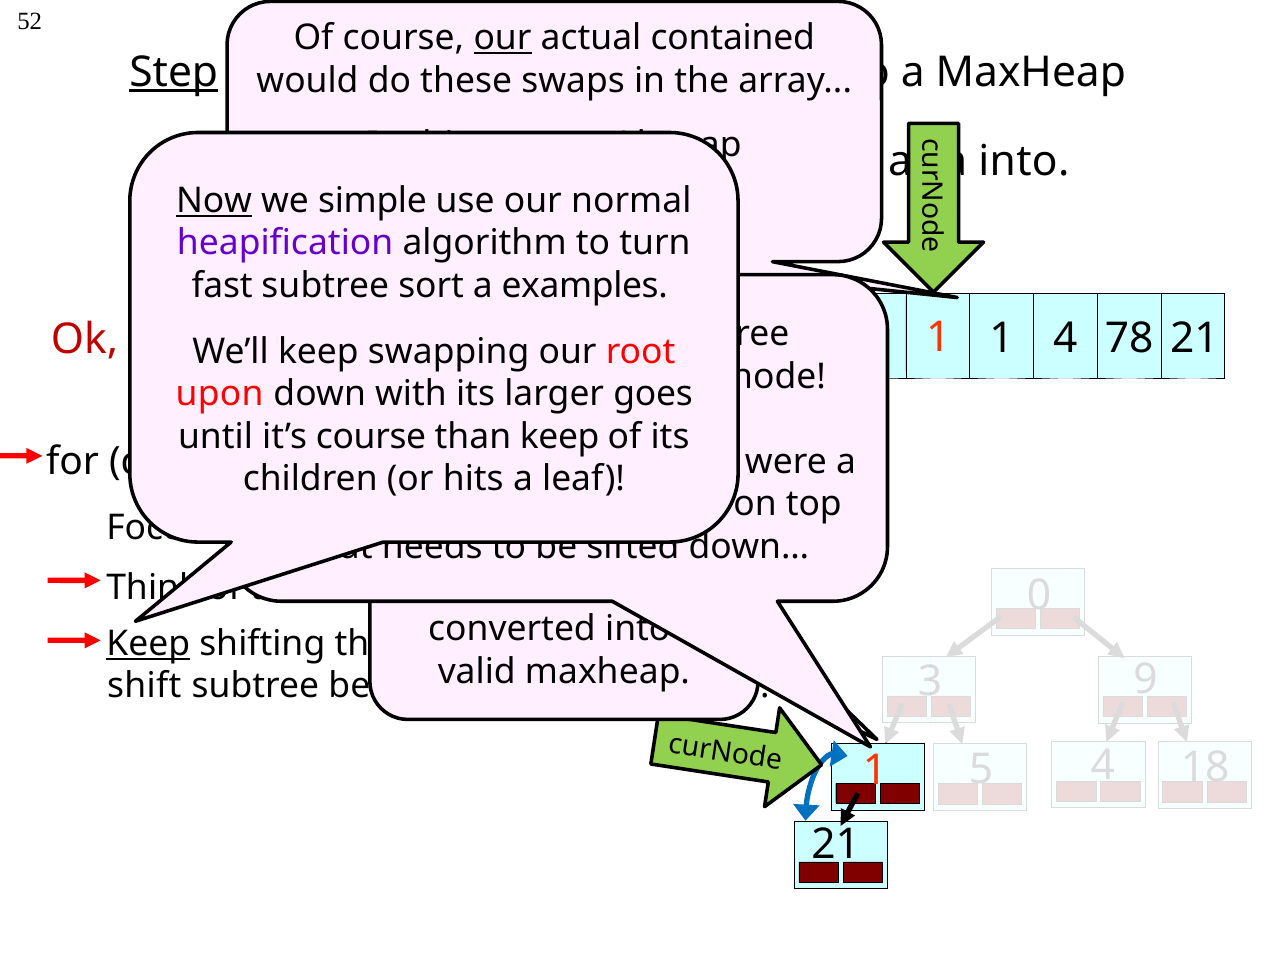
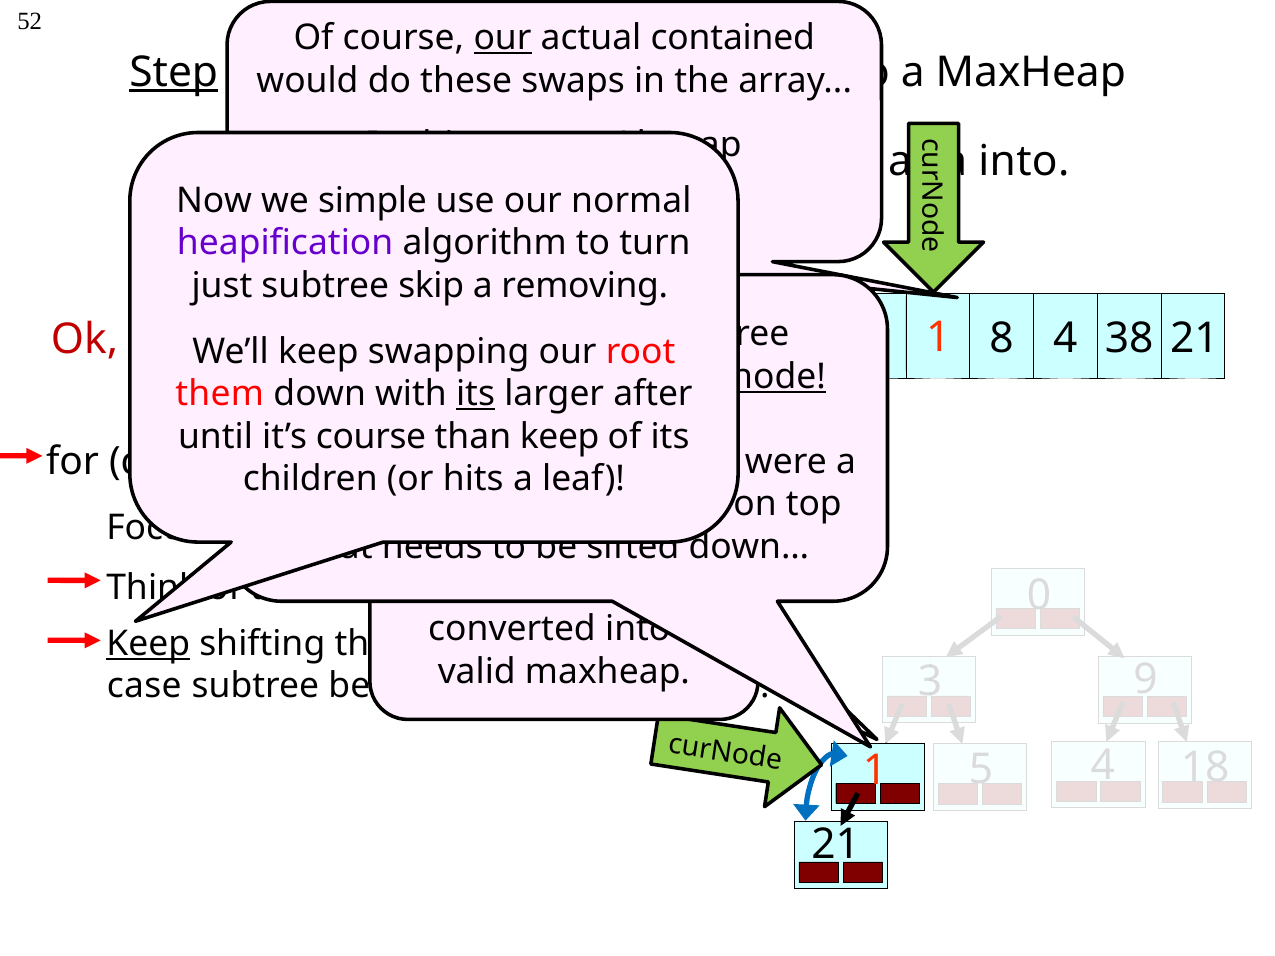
Now underline: present -> none (214, 201)
fast: fast -> just (222, 286)
sort: sort -> skip (431, 286)
examples: examples -> removing (585, 286)
1: 1 -> 8 (1002, 338)
78: 78 -> 38 (1129, 338)
node underline: none -> present (778, 377)
upon: upon -> them (220, 394)
its underline: none -> present (476, 394)
goes: goes -> after (653, 394)
shift: shift -> case (144, 686)
